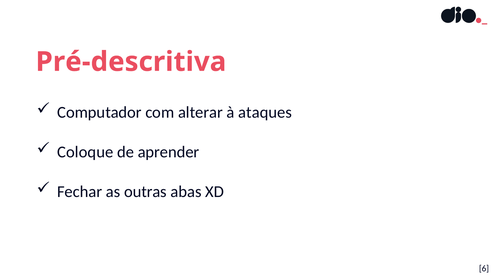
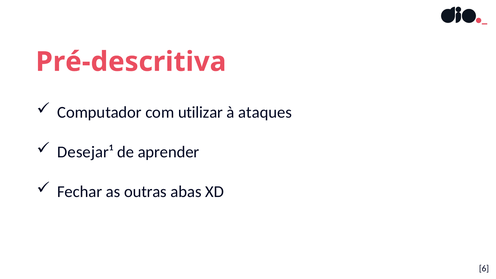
alterar: alterar -> utilizar (200, 112)
Coloque: Coloque -> Desejar¹ (85, 152)
